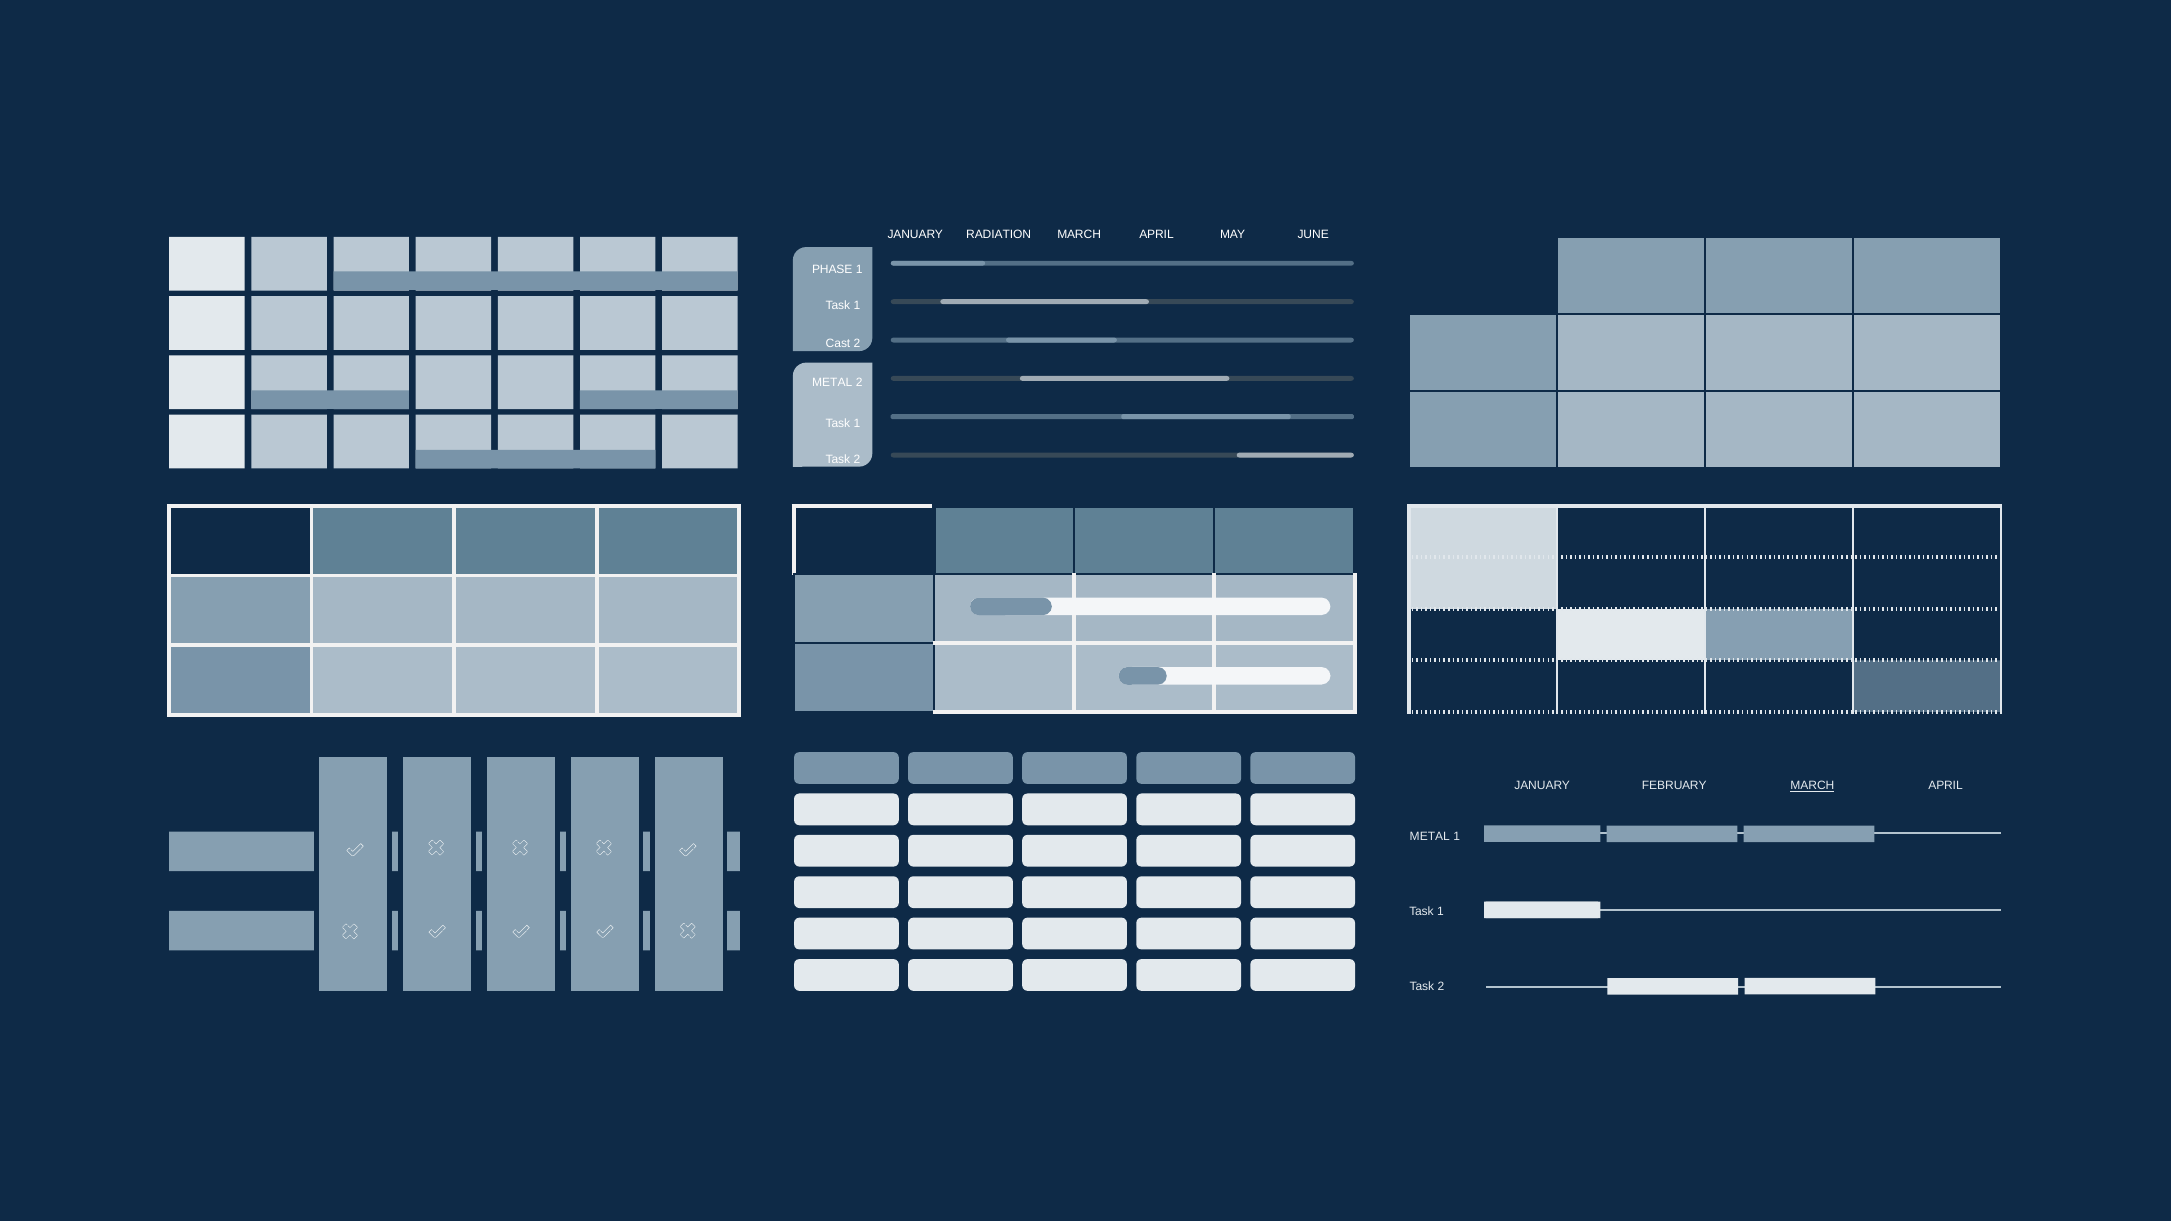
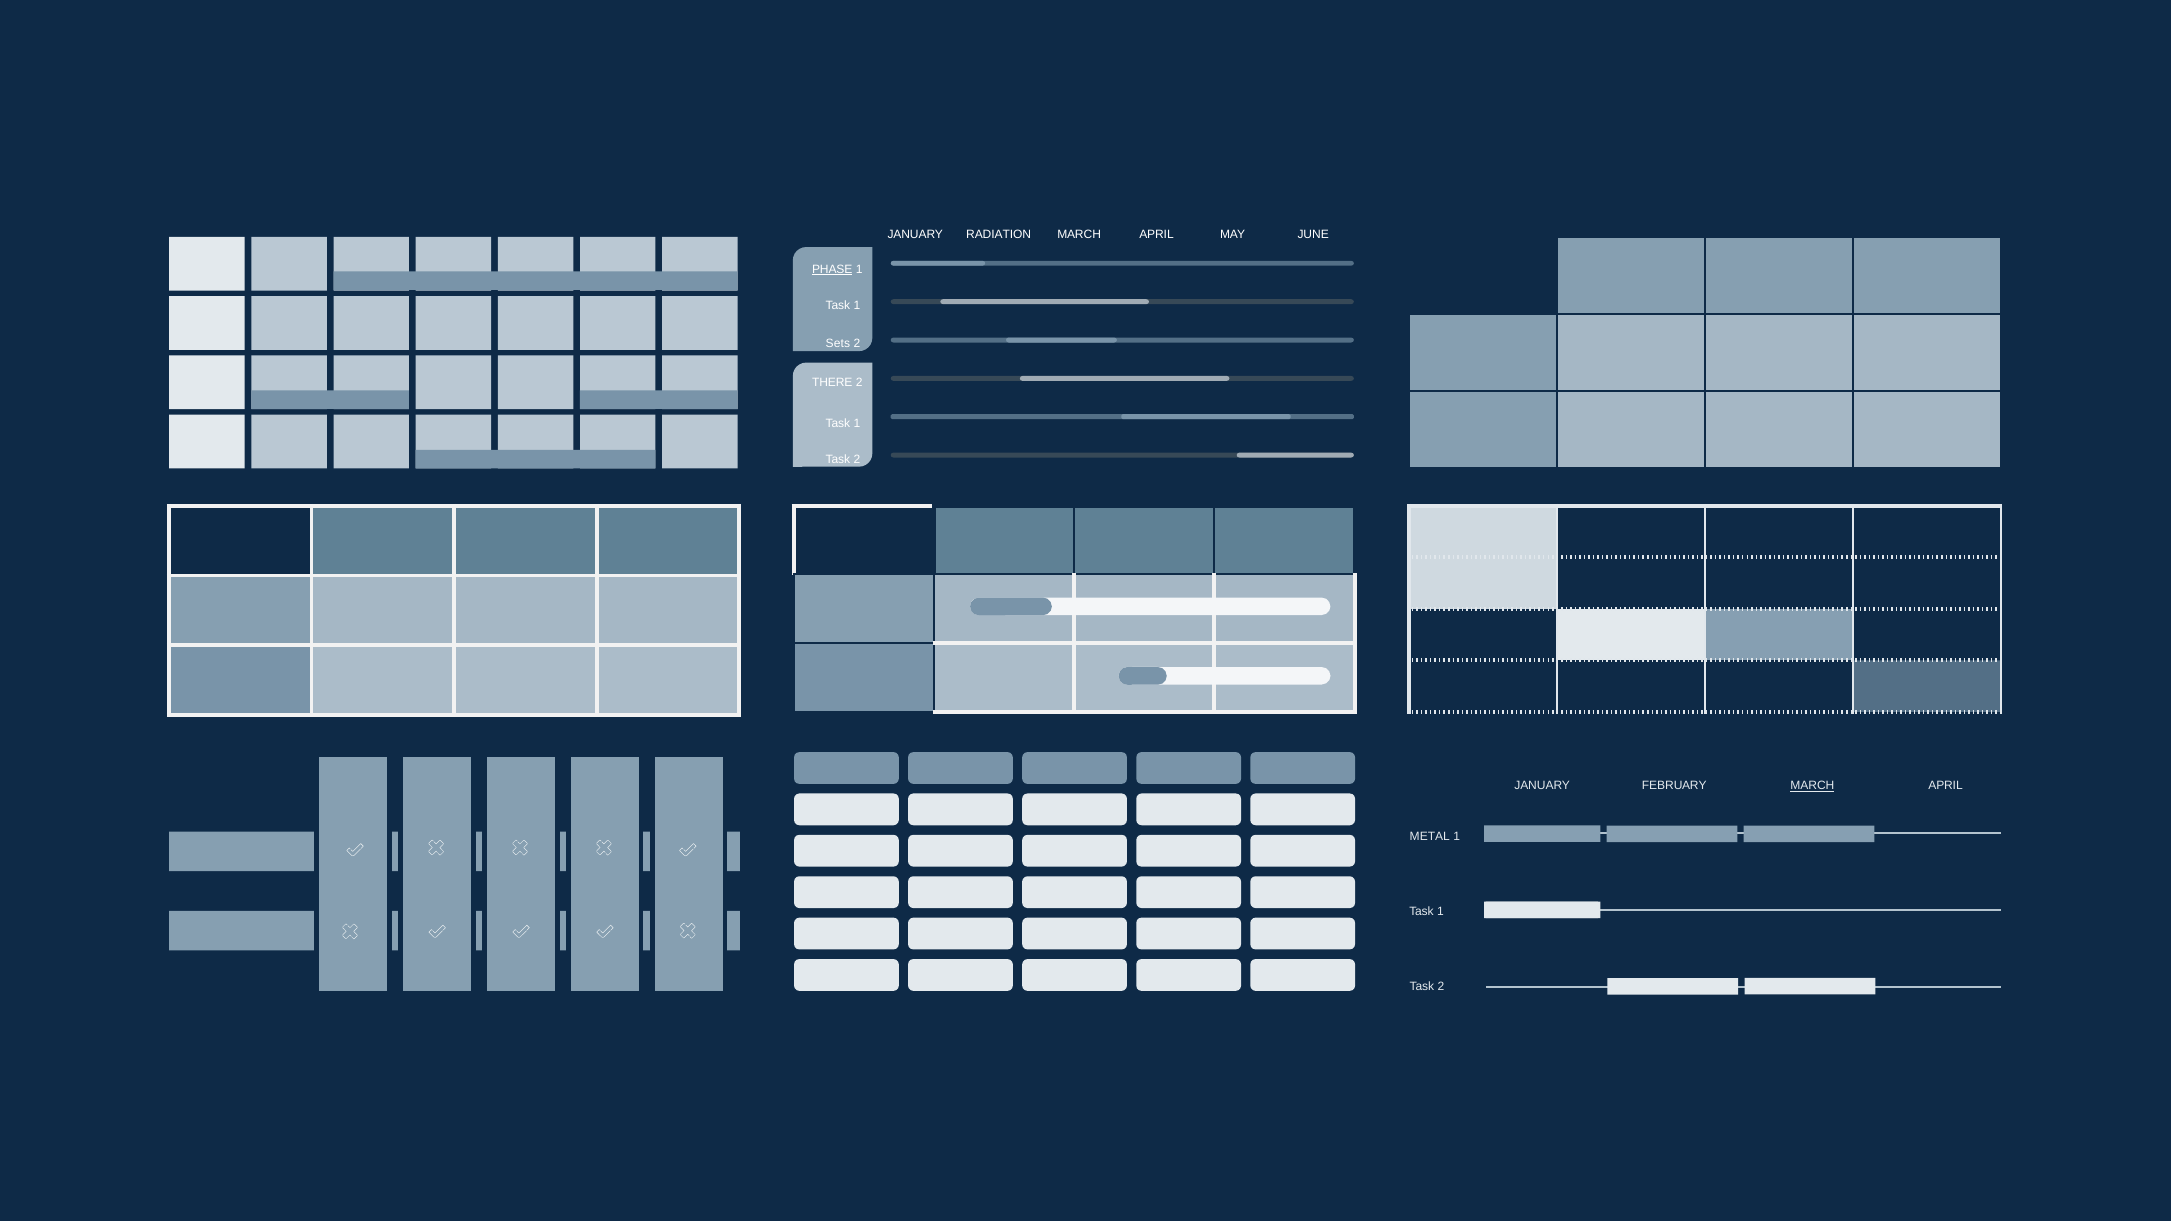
PHASE underline: none -> present (832, 269)
Cast: Cast -> Sets (838, 344)
METAL: METAL -> THERE (832, 383)
